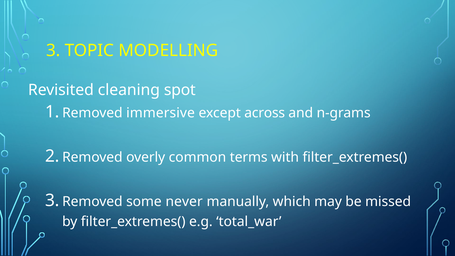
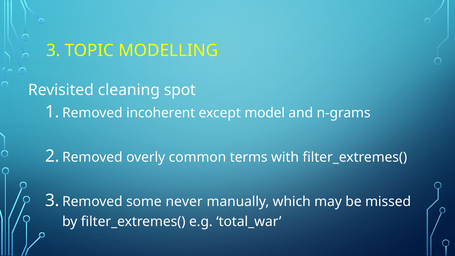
immersive: immersive -> incoherent (161, 113)
across: across -> model (265, 113)
